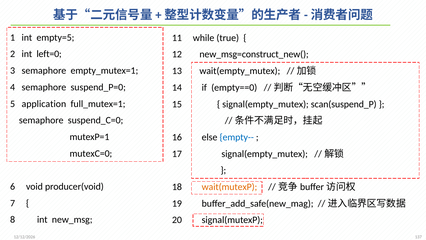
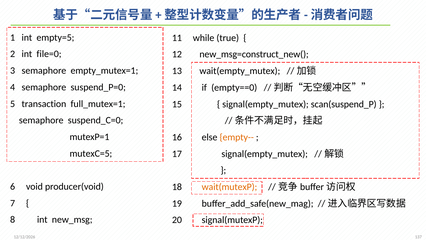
left=0: left=0 -> file=0 (49, 54)
application: application -> transaction (44, 104)
empty-- colour: blue -> orange (237, 137)
mutexC=0: mutexC=0 -> mutexC=5 (91, 153)
